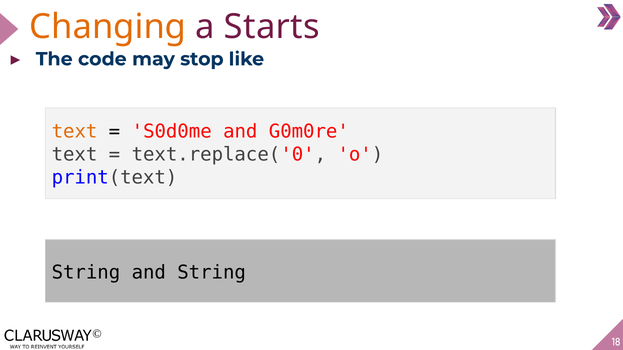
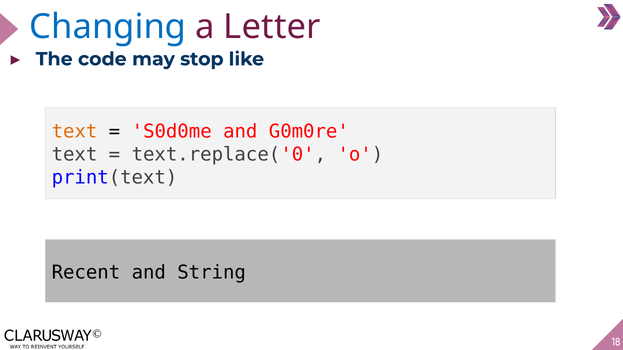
Changing colour: orange -> blue (108, 27)
Starts: Starts -> Letter (272, 27)
String: String -> Recent (86, 273)
